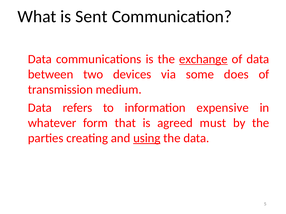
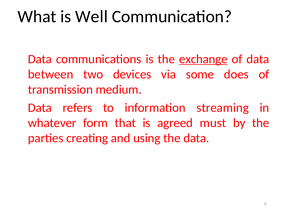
Sent: Sent -> Well (91, 17)
expensive: expensive -> streaming (223, 108)
using underline: present -> none (147, 139)
